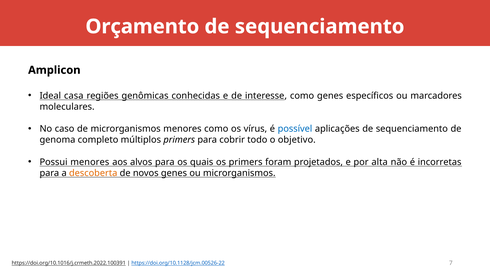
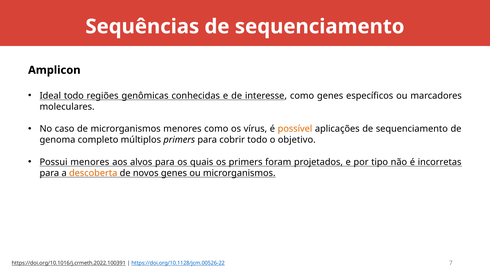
Orçamento: Orçamento -> Sequências (142, 27)
Ideal casa: casa -> todo (74, 96)
possível colour: blue -> orange (295, 129)
alta: alta -> tipo (380, 162)
